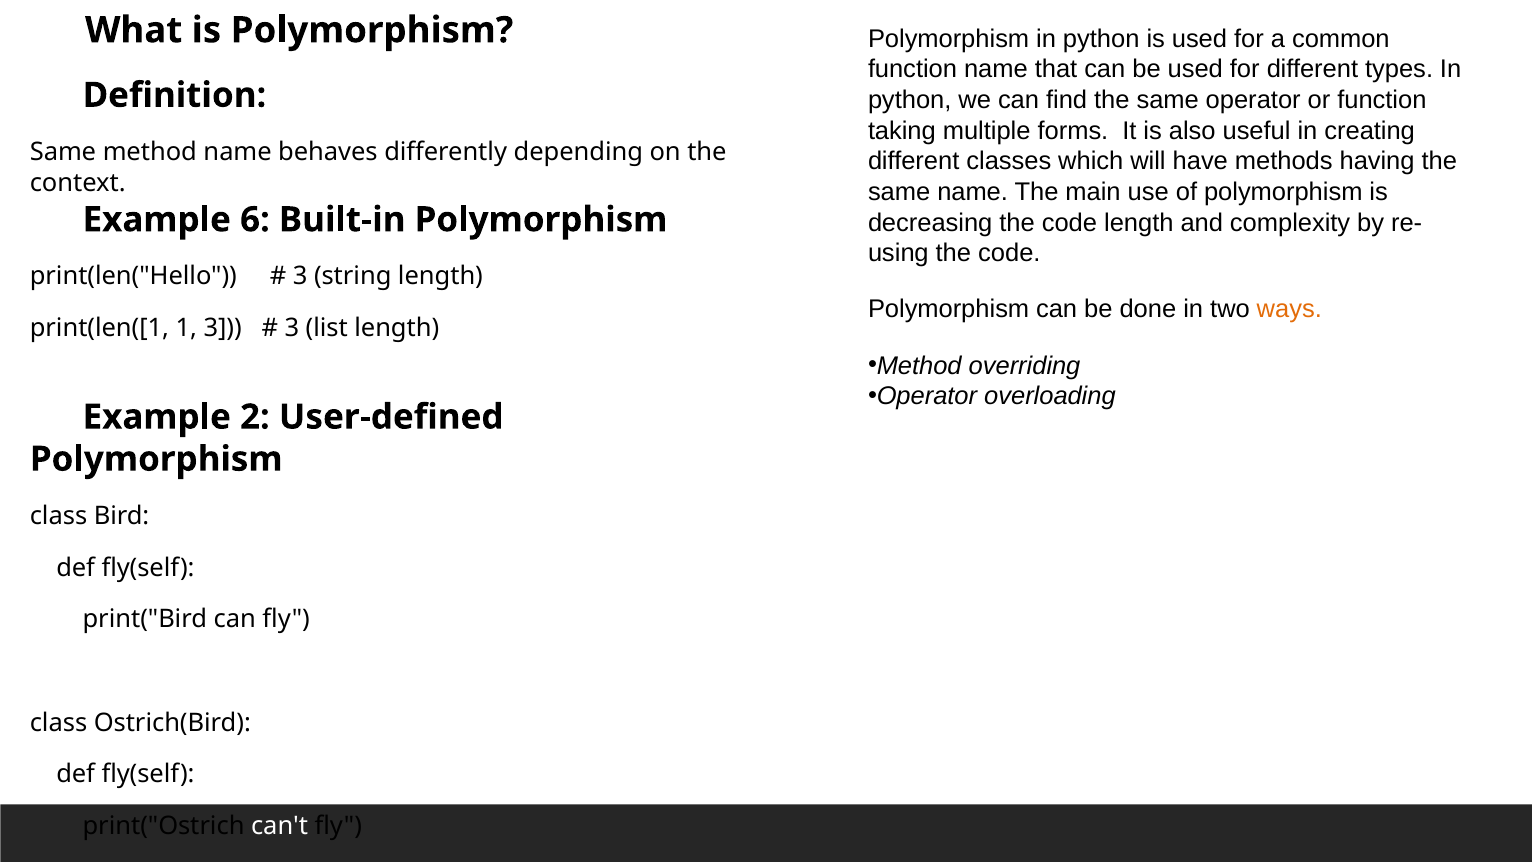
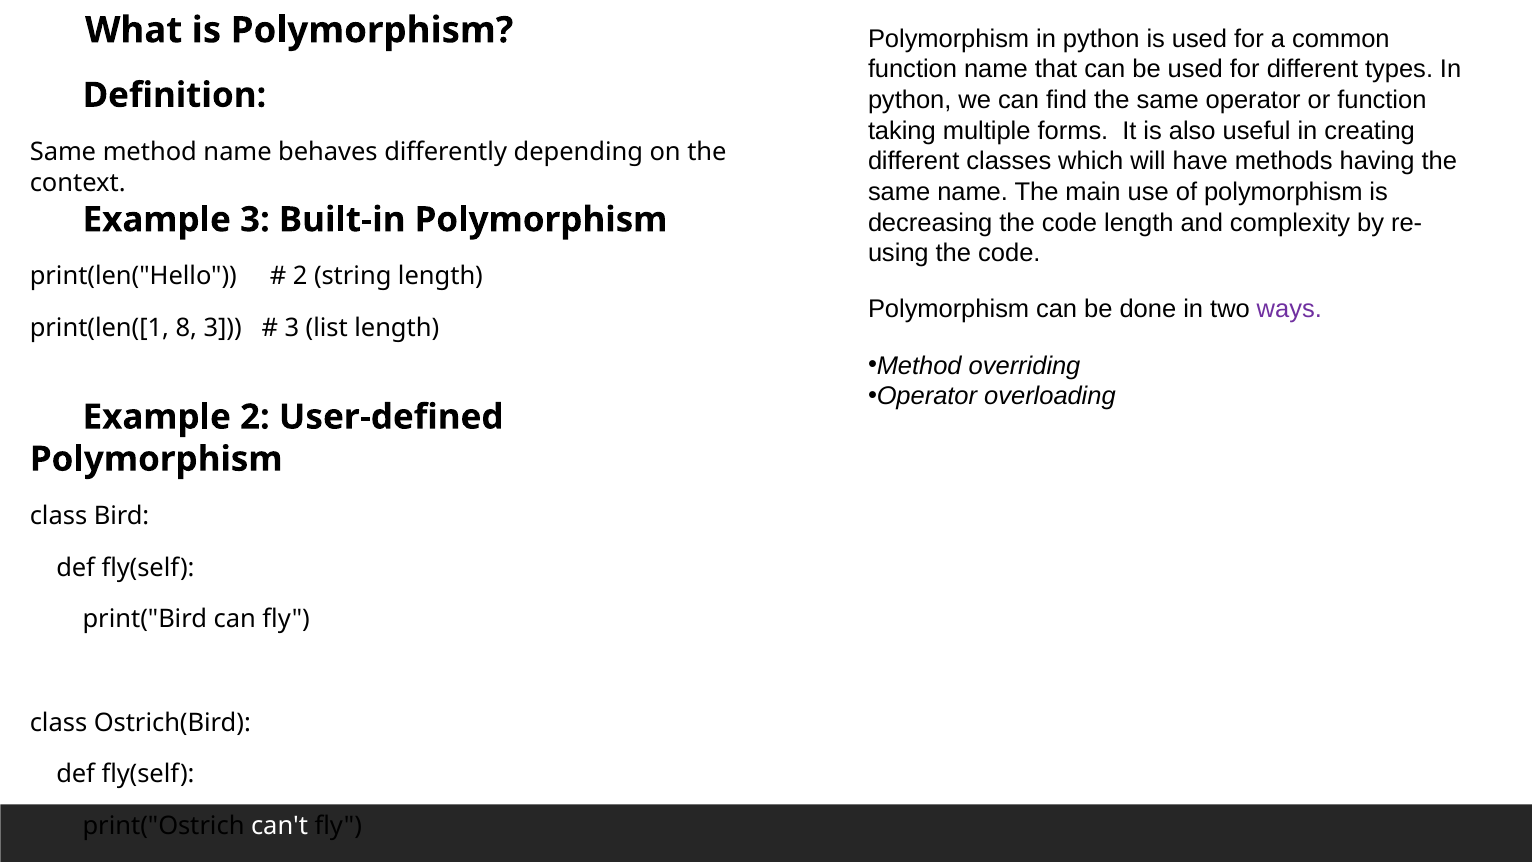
Example 6: 6 -> 3 (255, 220)
3: 3 -> 2 (300, 276)
ways colour: orange -> purple (1289, 309)
1: 1 -> 8 (186, 328)
